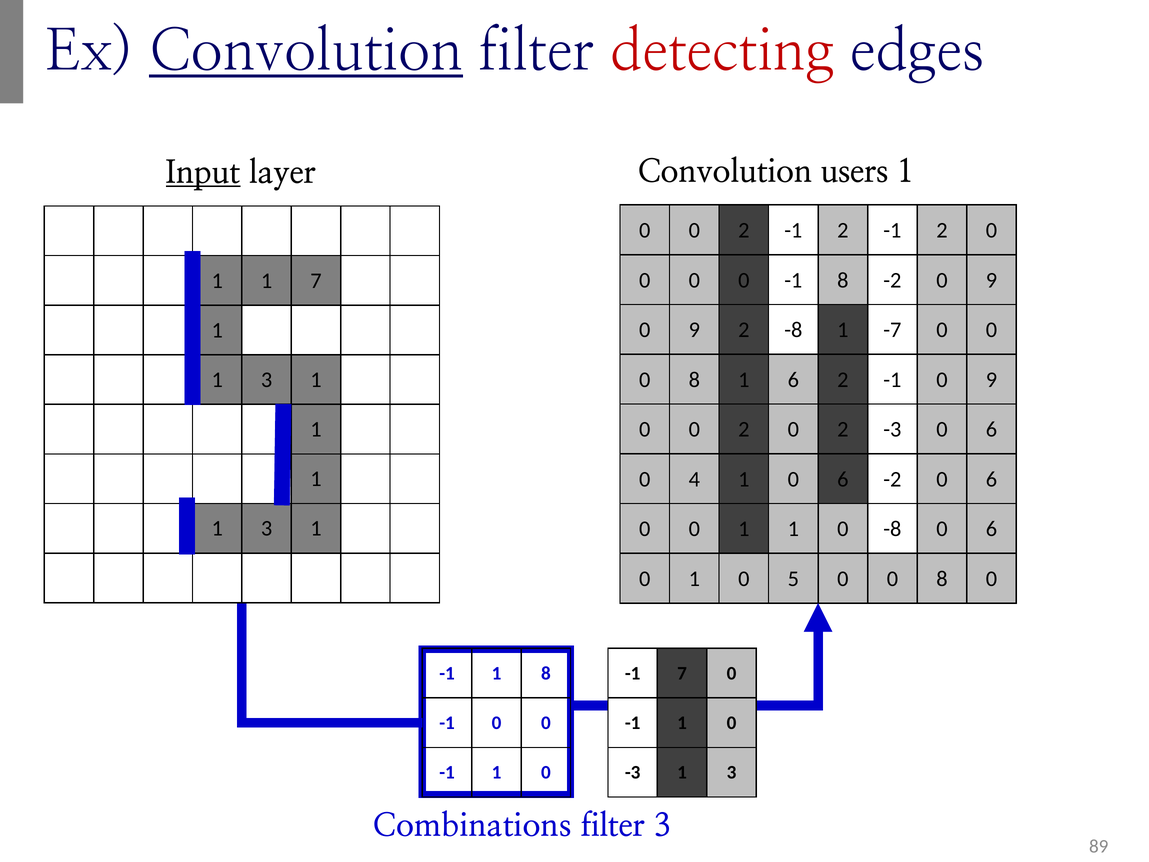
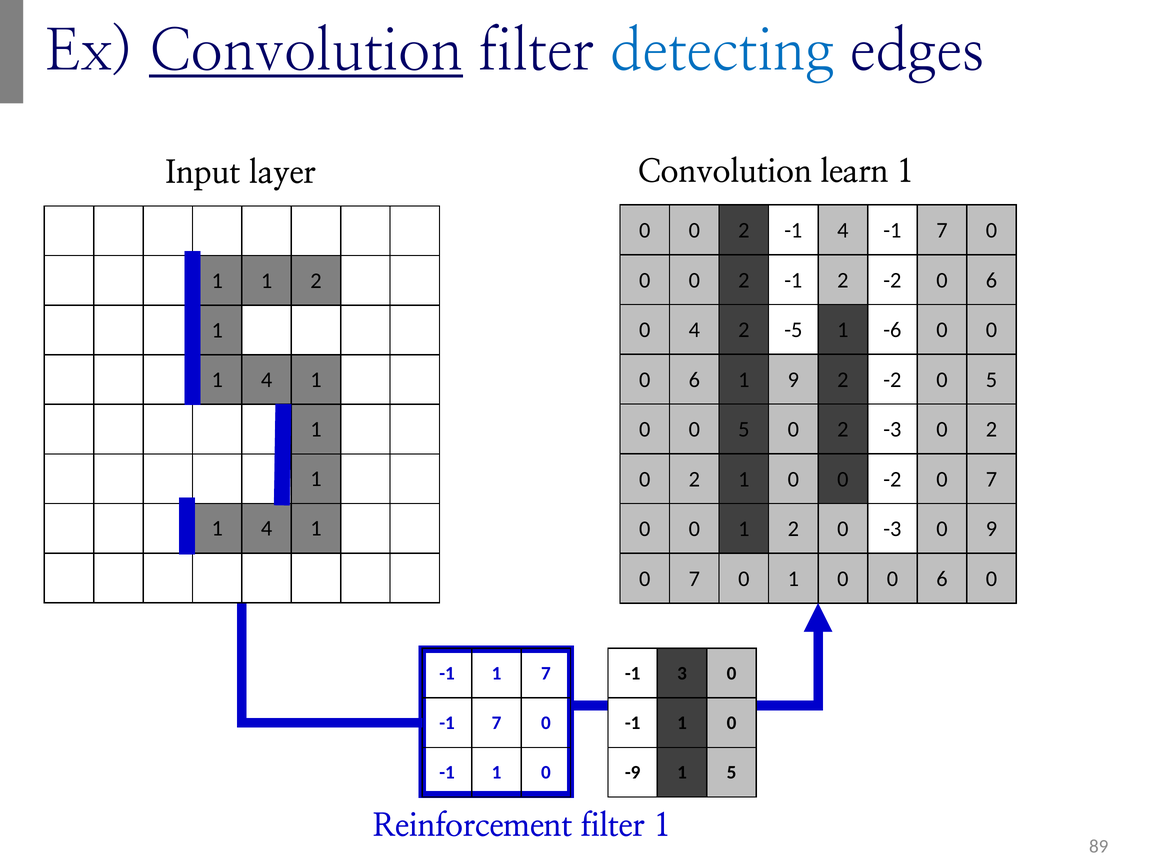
detecting colour: red -> blue (722, 51)
Input underline: present -> none (203, 172)
users: users -> learn (855, 172)
0 2 -1 2: 2 -> 4 (843, 230)
2: 2 -> 7 (942, 230)
0: 0 -> 2 (744, 280)
-1 8: 8 -> 2 (843, 280)
-2 0 9: 9 -> 6 (991, 280)
1 1 7: 7 -> 2 (316, 281)
9: 9 -> 4 (694, 330)
2 -8: -8 -> -5 (793, 330)
-7: -7 -> -6 (892, 330)
3: 3 -> 4 (267, 380)
8: 8 -> 6 (694, 380)
1 6: 6 -> 9 (793, 380)
-1: -1 -> -2 (892, 380)
9: 9 -> 5 (991, 380)
2: 2 -> 5 (744, 429)
-3 0 6: 6 -> 2 (991, 429)
4: 4 -> 2 (694, 479)
6: 6 -> 0 (843, 479)
-2 0 6: 6 -> 7 (991, 479)
3: 3 -> 4 (267, 528)
0 1 1: 1 -> 2 (793, 529)
0 -8: -8 -> -3 (892, 529)
6: 6 -> 9 (991, 529)
1: 1 -> 7 (694, 579)
5: 5 -> 1 (793, 579)
8: 8 -> 6 (942, 579)
1 8: 8 -> 7 (546, 673)
-1 7: 7 -> 3 (682, 673)
0: 0 -> 7 (497, 723)
-3: -3 -> -9 (633, 772)
3: 3 -> 5 (731, 772)
Combinations: Combinations -> Reinforcement (472, 825)
filter 3: 3 -> 1 (663, 825)
